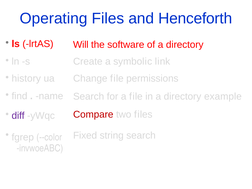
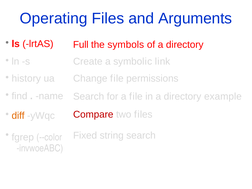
Henceforth: Henceforth -> Arguments (195, 19)
Will: Will -> Full (81, 45)
software: software -> symbols (126, 45)
diff colour: purple -> orange (18, 116)
